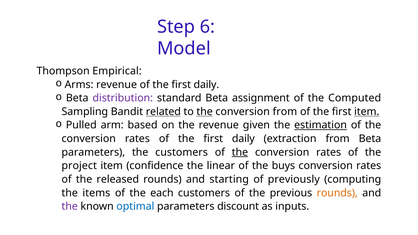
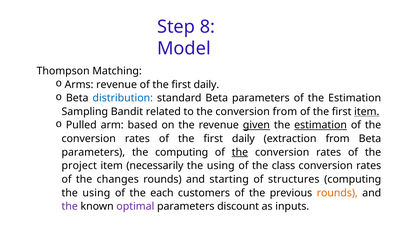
6: 6 -> 8 (207, 27)
Empirical: Empirical -> Matching (117, 71)
distribution colour: purple -> blue (123, 98)
standard Beta assignment: assignment -> parameters (261, 98)
of the Computed: Computed -> Estimation (355, 98)
related underline: present -> none (163, 112)
the underline: present -> none (205, 112)
given underline: none -> present (256, 125)
the customers: customers -> computing (182, 152)
confidence: confidence -> necessarily (155, 166)
linear: linear -> using (221, 166)
buys: buys -> class (283, 166)
released: released -> changes (118, 179)
previously: previously -> structures (294, 179)
items: items -> using (96, 193)
optimal colour: blue -> purple (135, 207)
